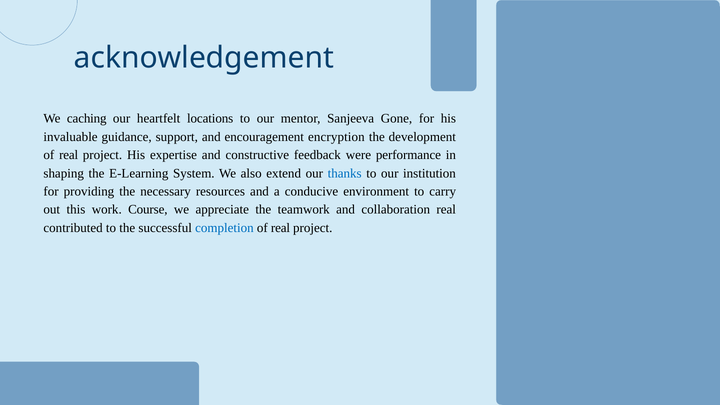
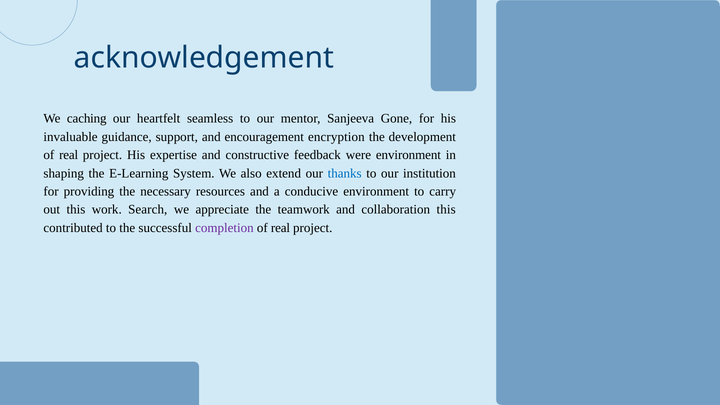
locations: locations -> seamless (210, 119)
were performance: performance -> environment (408, 155)
Course: Course -> Search (148, 210)
collaboration real: real -> this (446, 210)
completion colour: blue -> purple (224, 228)
